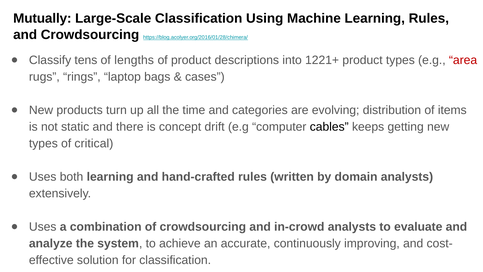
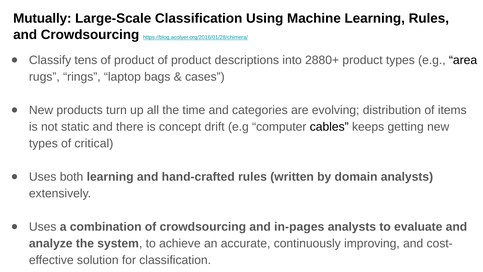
tens of lengths: lengths -> product (134, 60)
1221+: 1221+ -> 2880+ (322, 60)
area colour: red -> black (463, 60)
in-crowd: in-crowd -> in-pages (299, 227)
